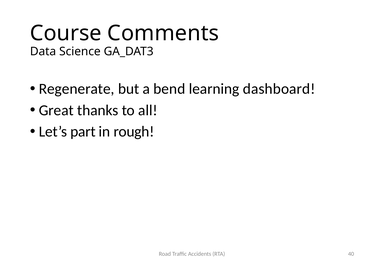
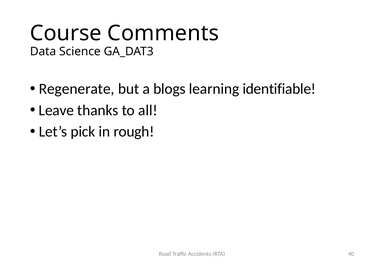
bend: bend -> blogs (169, 89)
dashboard: dashboard -> identifiable (279, 89)
Great: Great -> Leave (56, 110)
part: part -> pick (83, 132)
